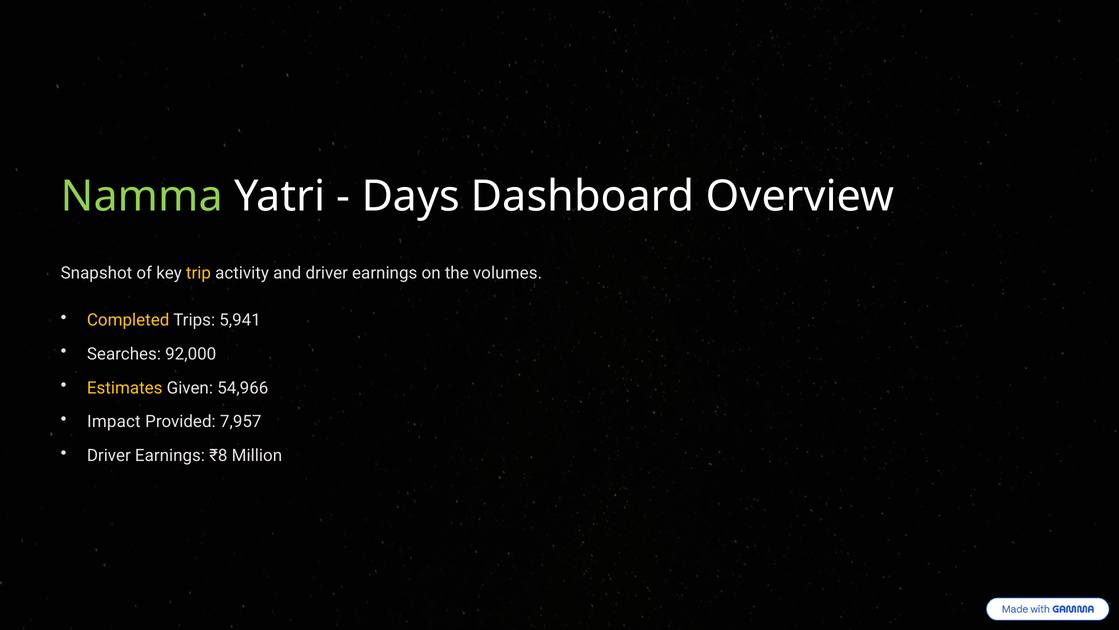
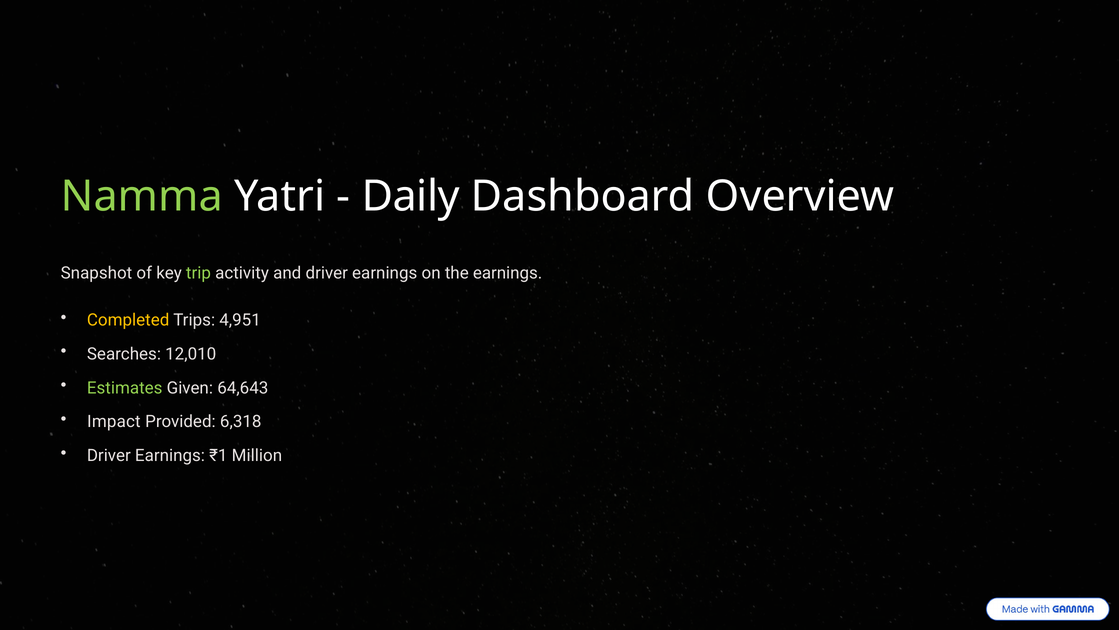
Days: Days -> Daily (411, 196)
trip colour: yellow -> light green (198, 273)
the volumes: volumes -> earnings (508, 273)
5,941: 5,941 -> 4,951 (240, 320)
92,000: 92,000 -> 12,010 (191, 354)
Estimates colour: yellow -> light green (125, 388)
54,966: 54,966 -> 64,643 (243, 388)
7,957: 7,957 -> 6,318 (241, 421)
₹8: ₹8 -> ₹1 (218, 455)
